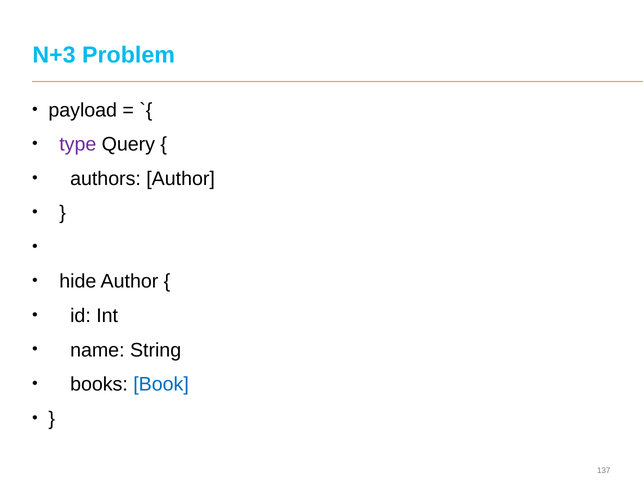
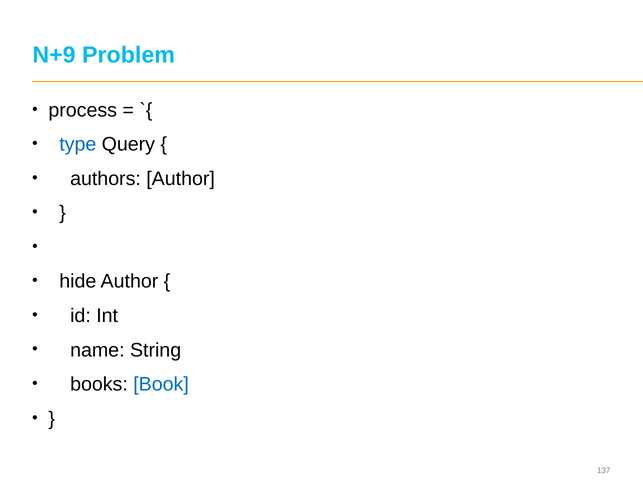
N+3: N+3 -> N+9 (54, 55)
payload: payload -> process (83, 110)
type colour: purple -> blue (78, 145)
